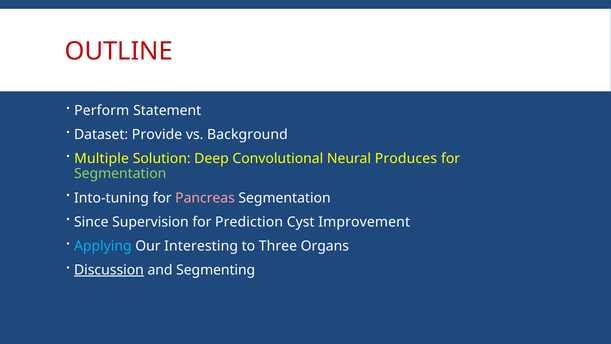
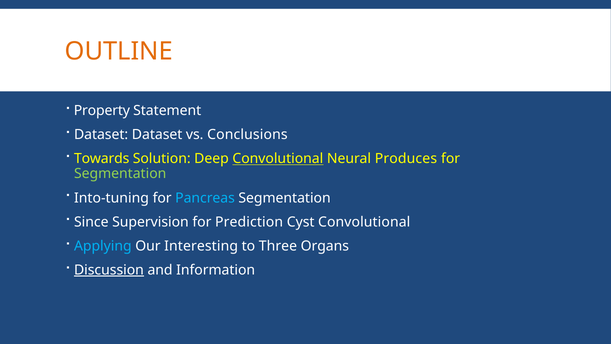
OUTLINE colour: red -> orange (119, 51)
Perform: Perform -> Property (102, 111)
Dataset Provide: Provide -> Dataset (157, 135)
Background: Background -> Conclusions (247, 135)
Multiple: Multiple -> Towards (102, 159)
Convolutional underline: none -> present (278, 159)
Pancreas colour: pink -> light blue (205, 198)
Cyst Improvement: Improvement -> Convolutional (364, 222)
Segmenting: Segmenting -> Information (216, 270)
